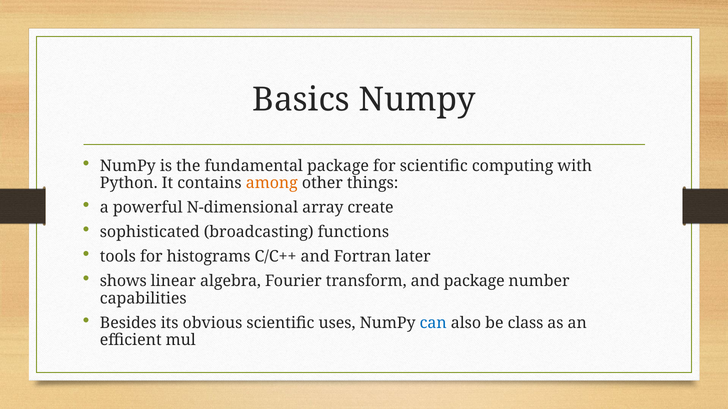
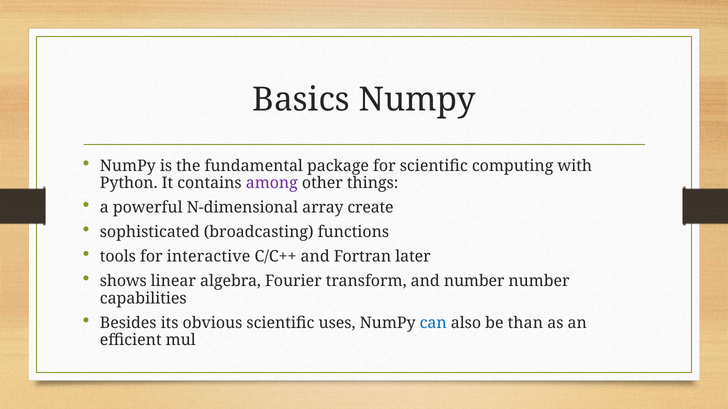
among colour: orange -> purple (272, 183)
histograms: histograms -> interactive (209, 257)
and package: package -> number (474, 281)
class: class -> than (525, 323)
